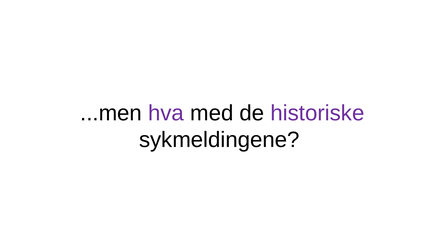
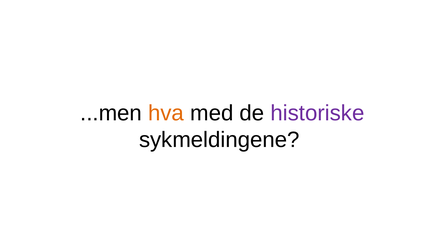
hva colour: purple -> orange (166, 113)
